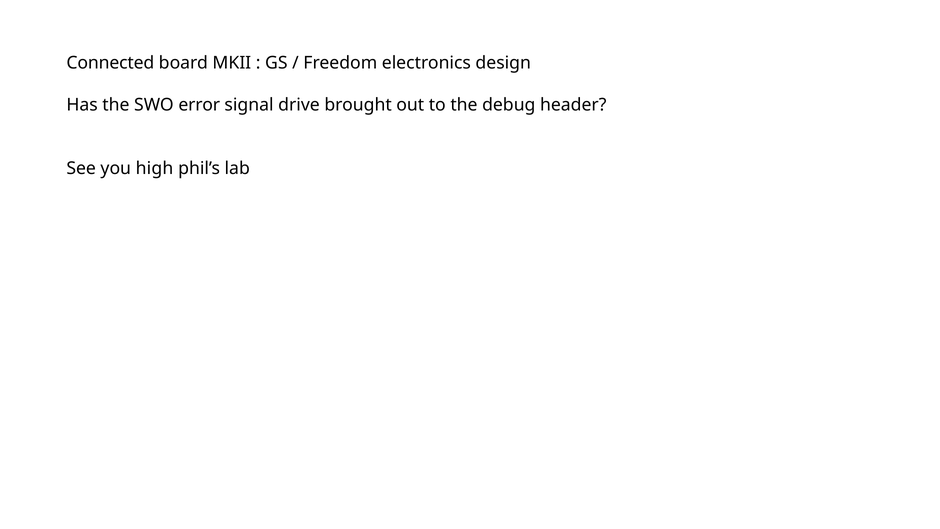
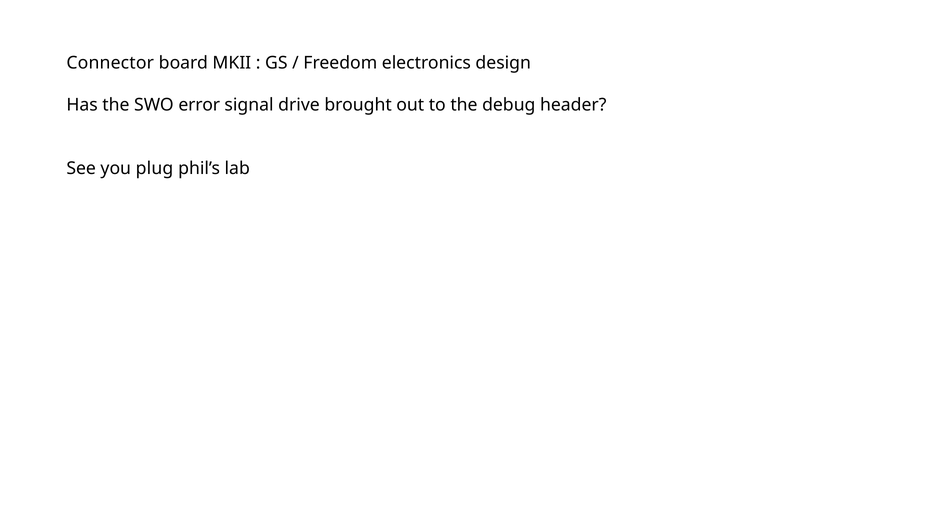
Connected: Connected -> Connector (110, 63)
high: high -> plug (154, 169)
